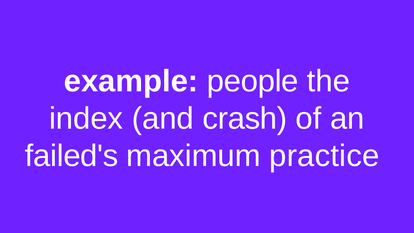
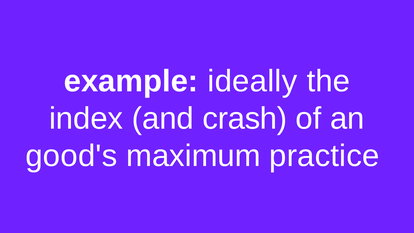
people: people -> ideally (252, 81)
failed's: failed's -> good's (71, 156)
